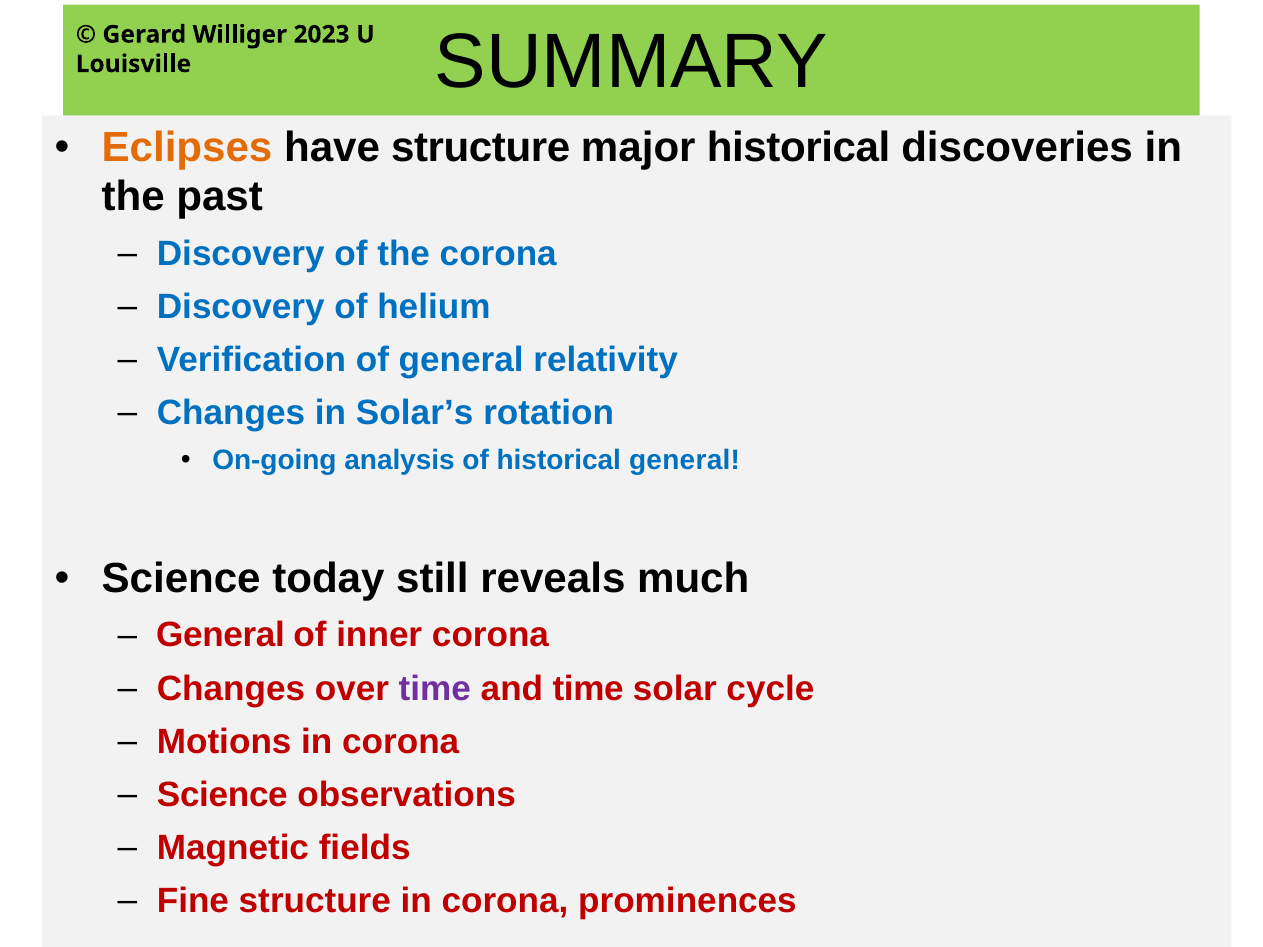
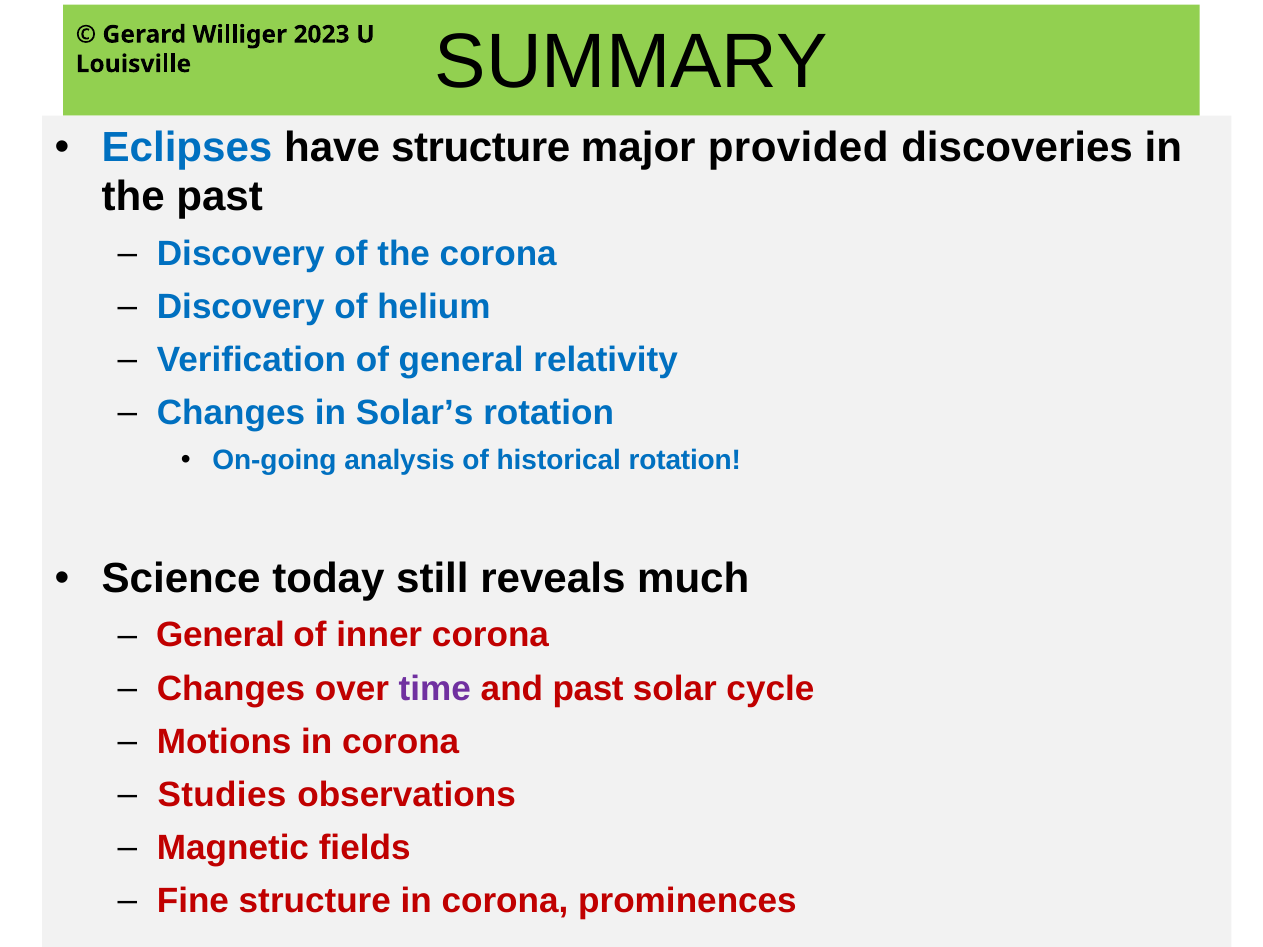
Eclipses colour: orange -> blue (187, 148)
major historical: historical -> provided (798, 148)
historical general: general -> rotation (685, 460)
and time: time -> past (588, 689)
Science: Science -> Studies (222, 795)
